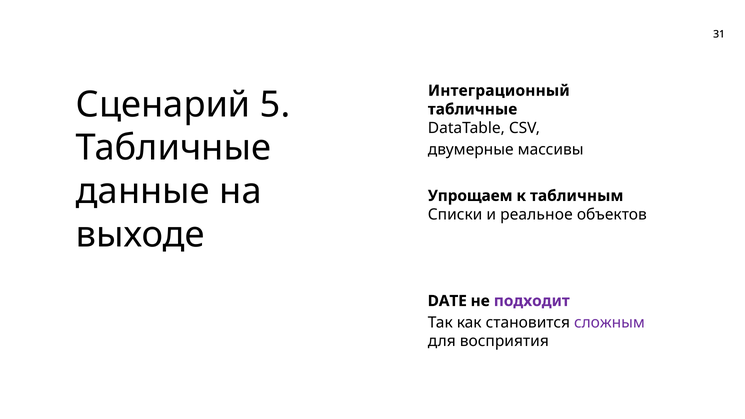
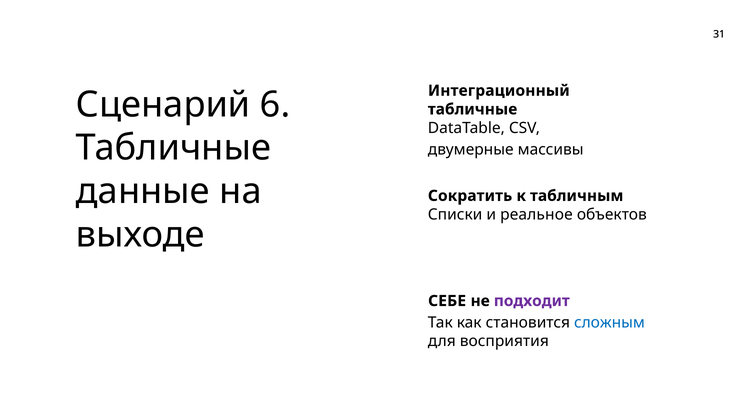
5: 5 -> 6 (275, 105)
Упрощаем: Упрощаем -> Сократить (470, 196)
DATE: DATE -> СЕБЕ (447, 301)
сложным colour: purple -> blue (609, 323)
